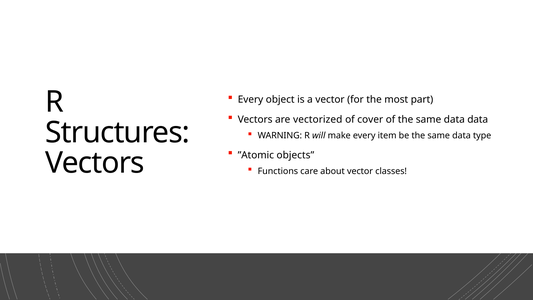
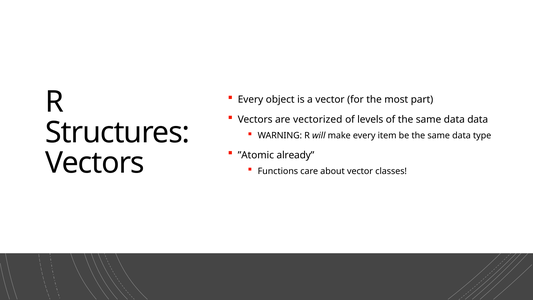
cover: cover -> levels (370, 120)
objects: objects -> already (295, 155)
